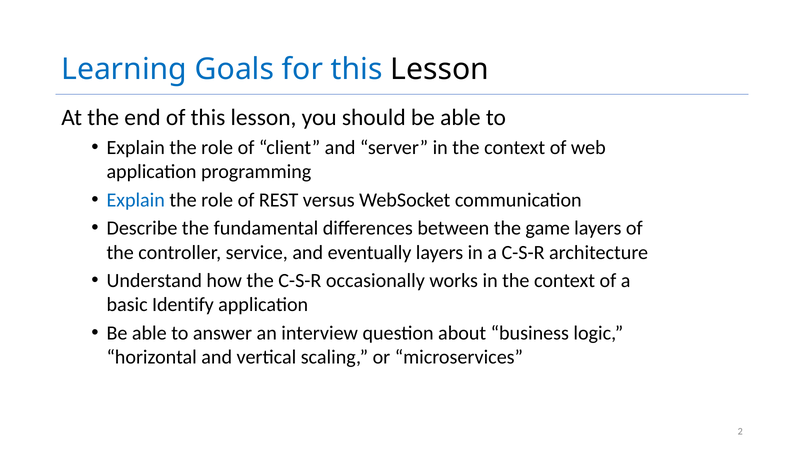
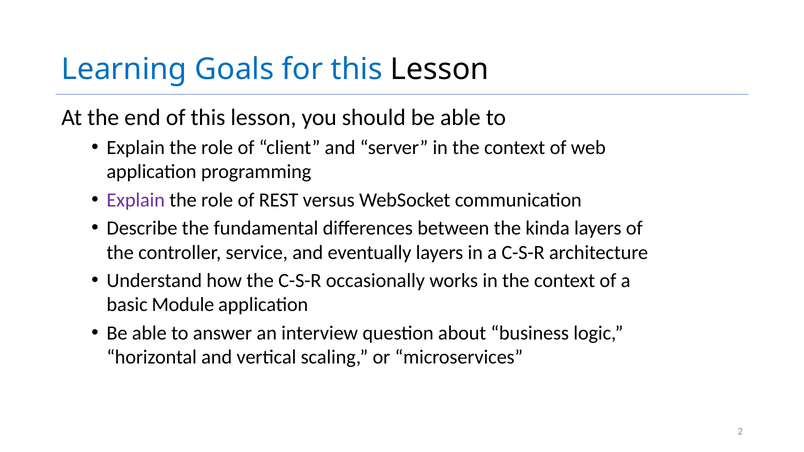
Explain colour: blue -> purple (136, 200)
game: game -> kinda (548, 228)
Identify: Identify -> Module (183, 305)
